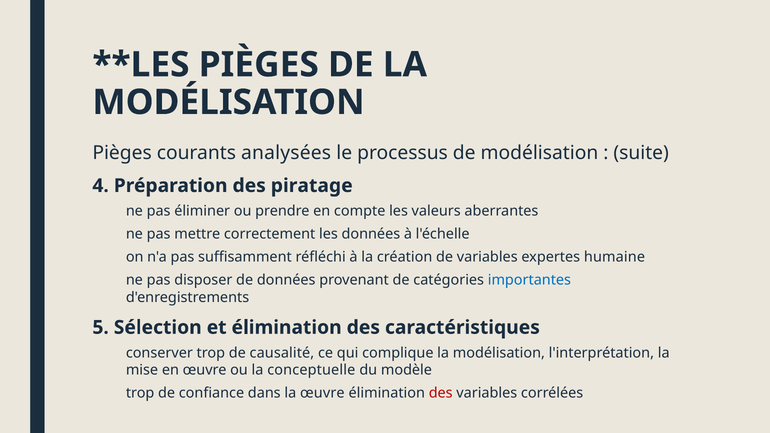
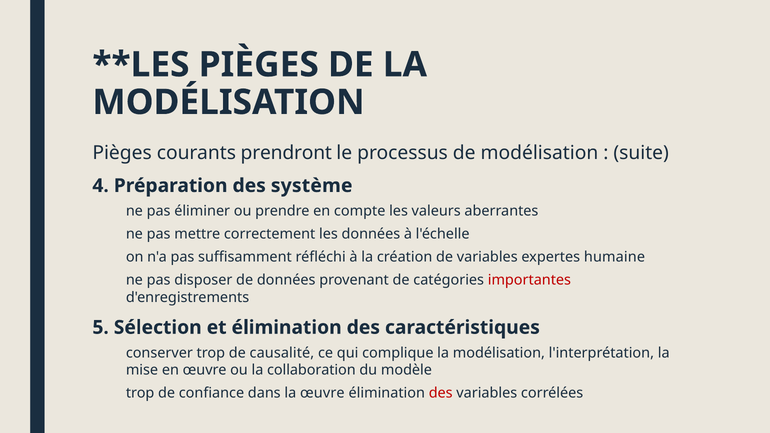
analysées: analysées -> prendront (286, 153)
piratage: piratage -> système (312, 186)
importantes colour: blue -> red (529, 280)
conceptuelle: conceptuelle -> collaboration (311, 370)
